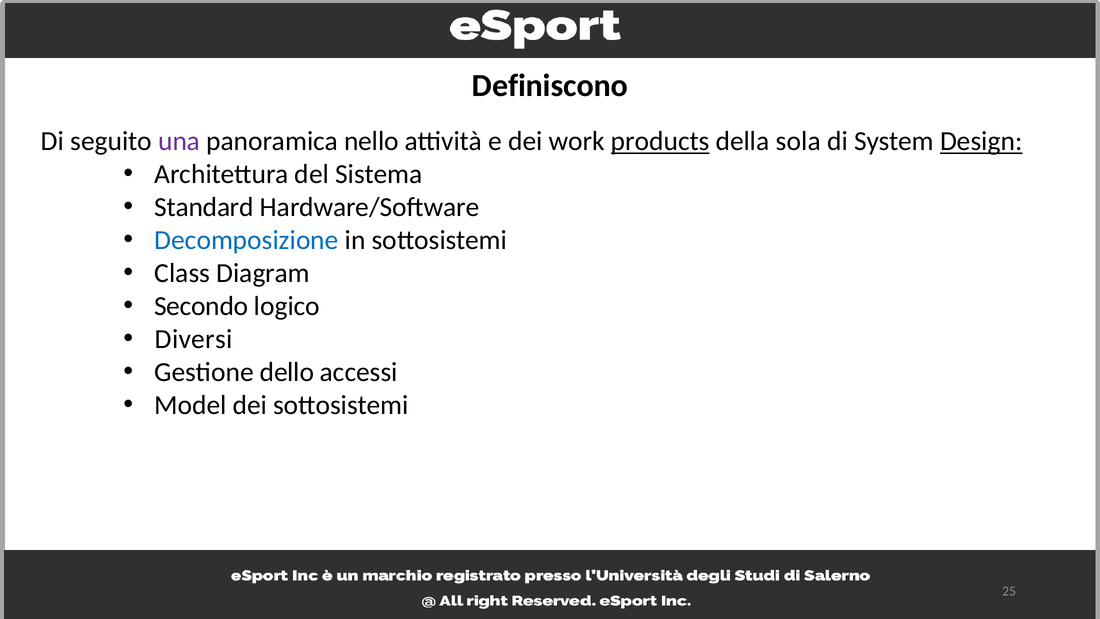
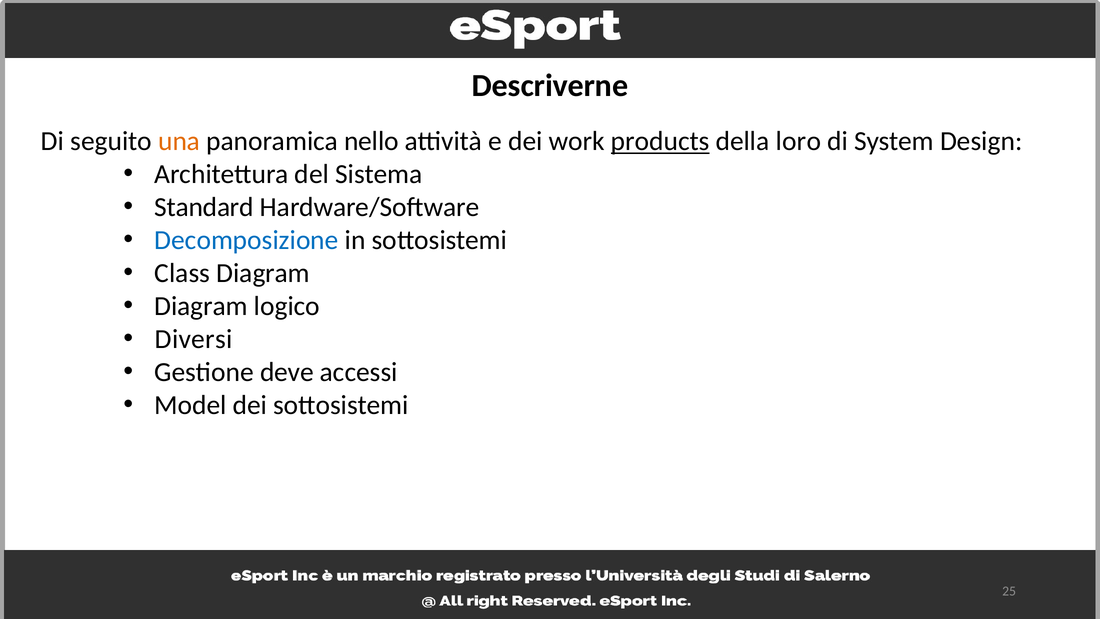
Definiscono: Definiscono -> Descriverne (550, 86)
una colour: purple -> orange (179, 141)
sola: sola -> loro (798, 141)
Design underline: present -> none (981, 141)
Secondo: Secondo -> Diagram (201, 306)
dello: dello -> deve (287, 372)
